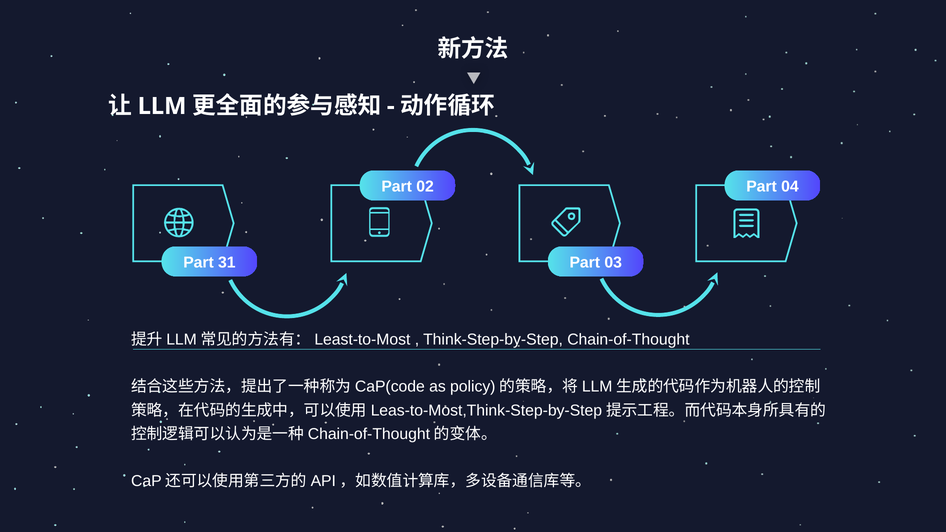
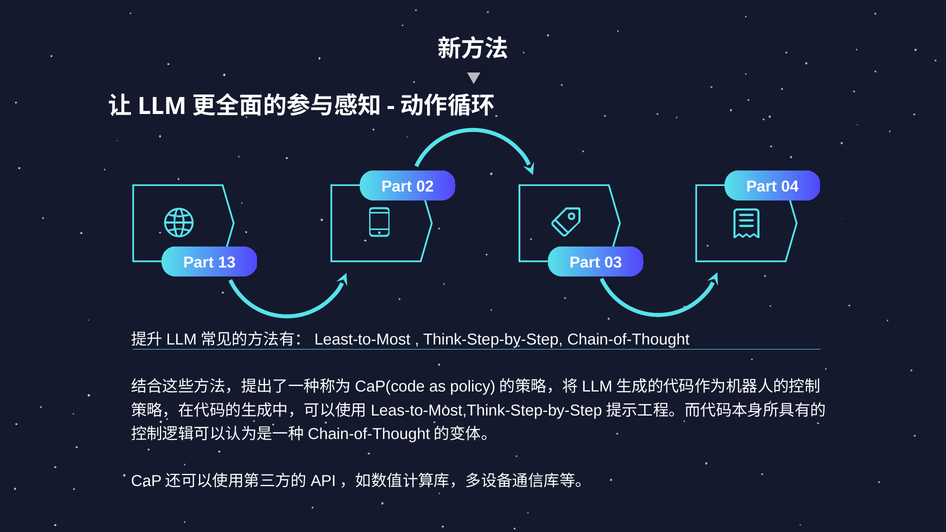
31: 31 -> 13 (227, 262)
